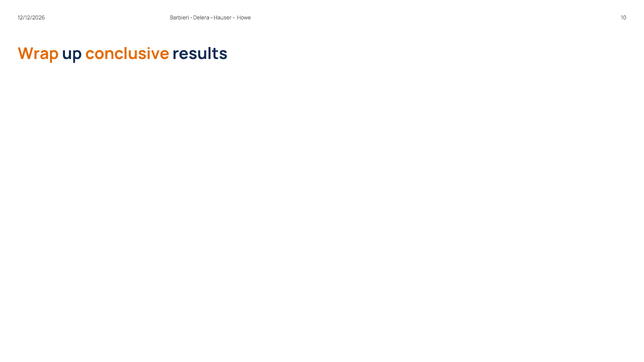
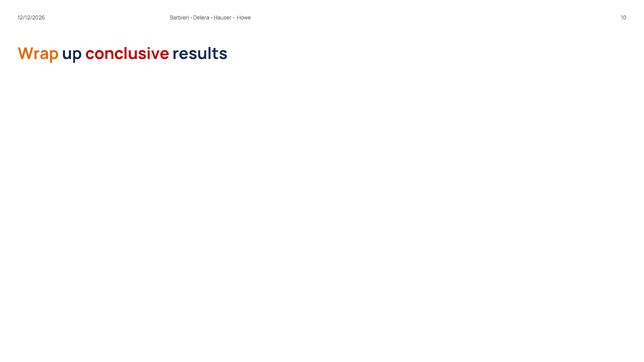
conclusive colour: orange -> red (127, 54)
